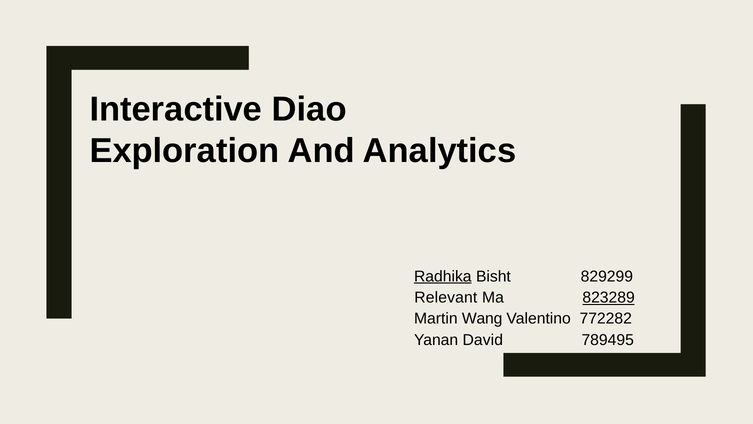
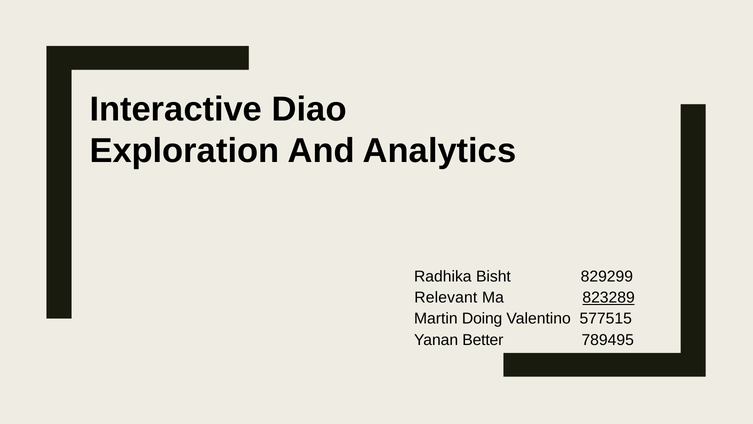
Radhika underline: present -> none (443, 276)
Wang: Wang -> Doing (482, 318)
772282: 772282 -> 577515 (606, 318)
David: David -> Better (483, 339)
